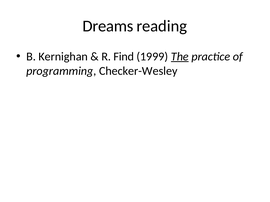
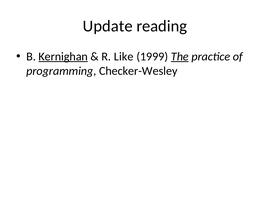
Dreams: Dreams -> Update (108, 26)
Kernighan underline: none -> present (63, 57)
Find: Find -> Like (124, 57)
